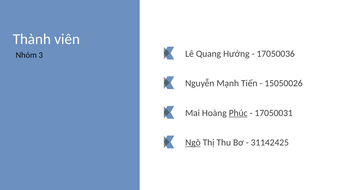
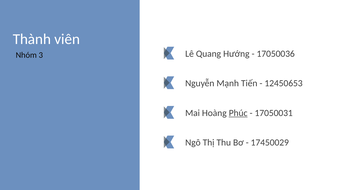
15050026: 15050026 -> 12450653 (284, 83)
Ngô underline: present -> none (193, 143)
31142425: 31142425 -> 17450029 (270, 143)
